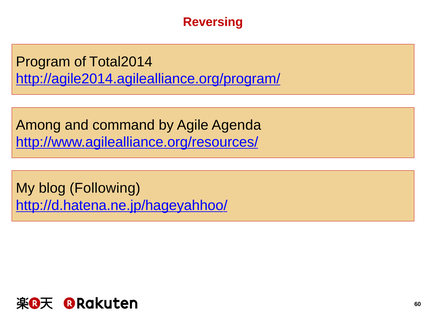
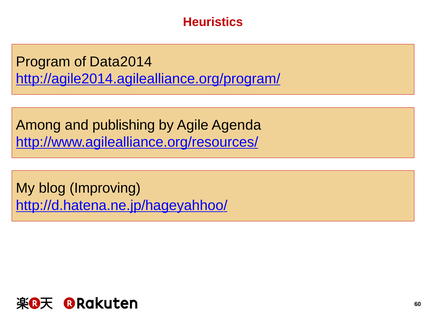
Reversing: Reversing -> Heuristics (213, 22)
Total2014: Total2014 -> Data2014 (121, 62)
command: command -> publishing (124, 125)
Following: Following -> Improving (105, 188)
